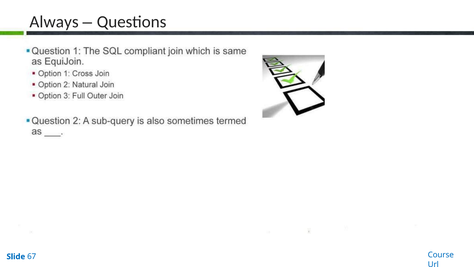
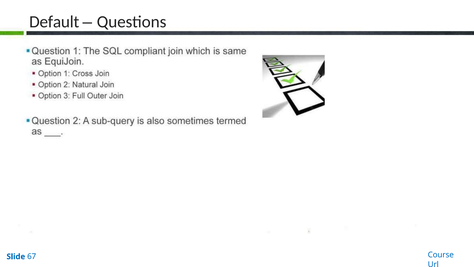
Always: Always -> Default (54, 22)
